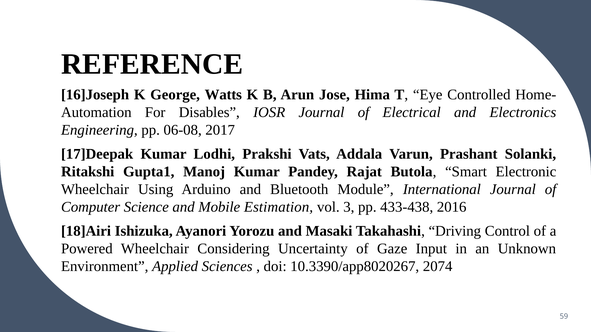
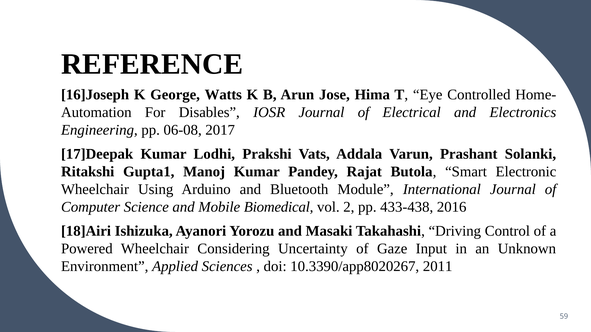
Estimation: Estimation -> Biomedical (279, 207)
3: 3 -> 2 (349, 207)
2074: 2074 -> 2011 (438, 267)
